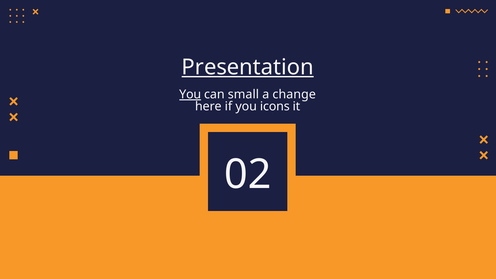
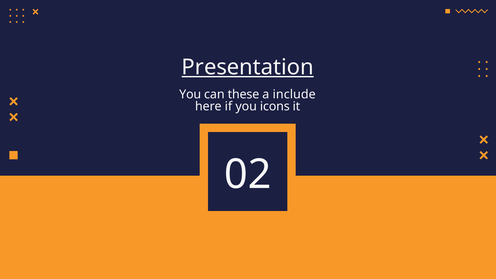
You underline: present -> none (190, 95)
small: small -> these (243, 95)
change: change -> include (294, 95)
